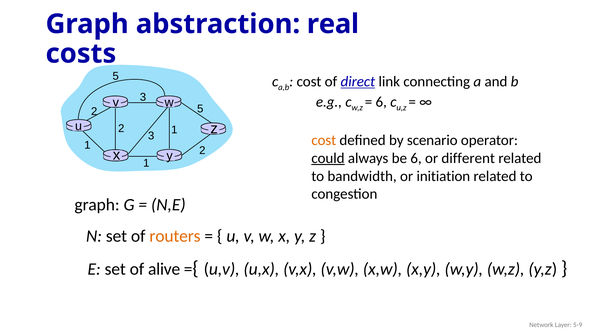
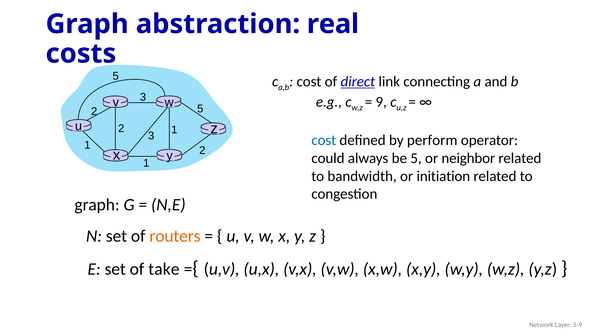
6: 6 -> 9 (381, 102)
cost colour: orange -> blue (324, 140)
scenario: scenario -> perform (432, 140)
could underline: present -> none (328, 158)
be 6: 6 -> 5 (416, 158)
different: different -> neighbor (468, 158)
alive: alive -> take (164, 269)
